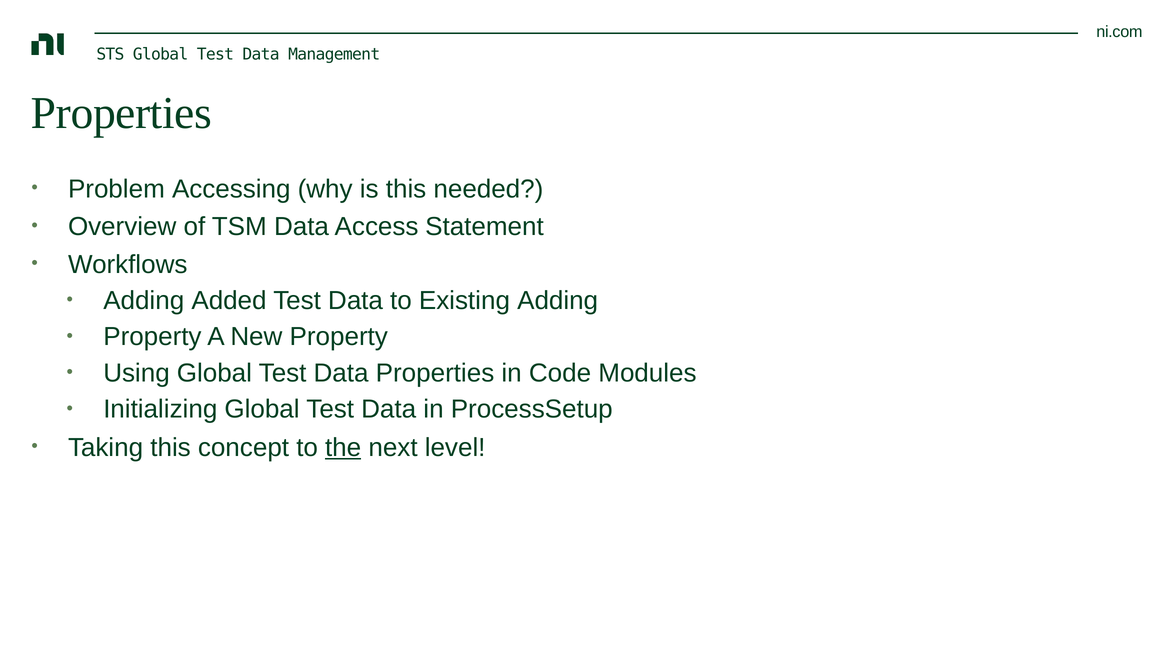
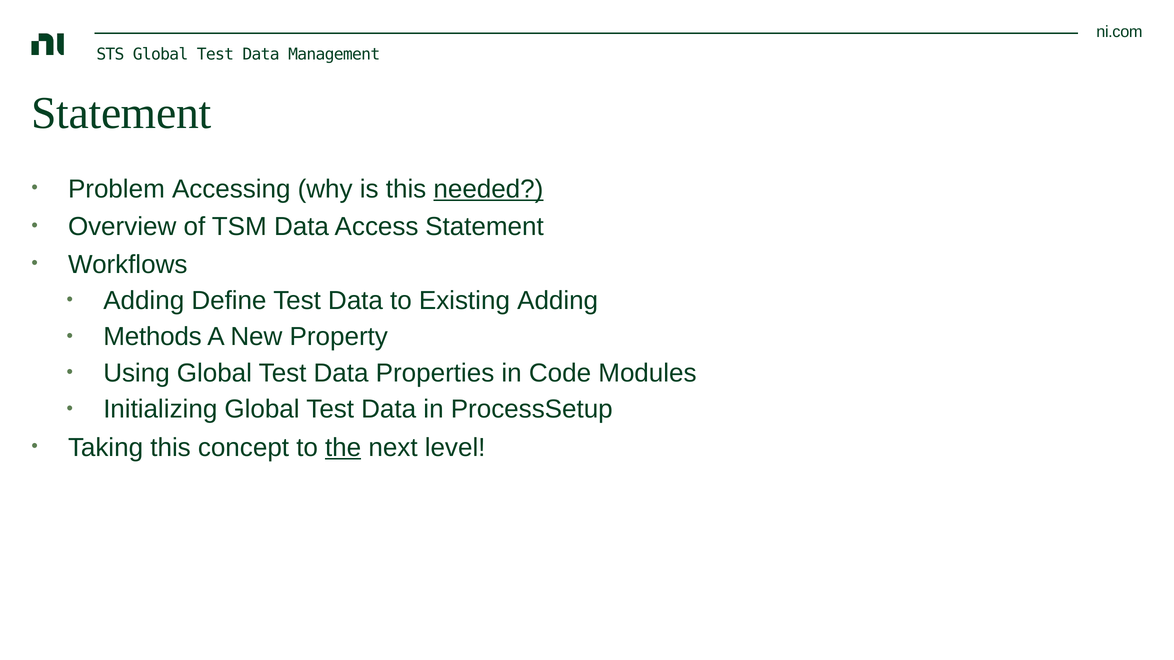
Properties: Properties -> Statement (121, 113)
needed underline: none -> present (488, 189)
Added: Added -> Define (229, 301)
Property: Property -> Methods (153, 337)
